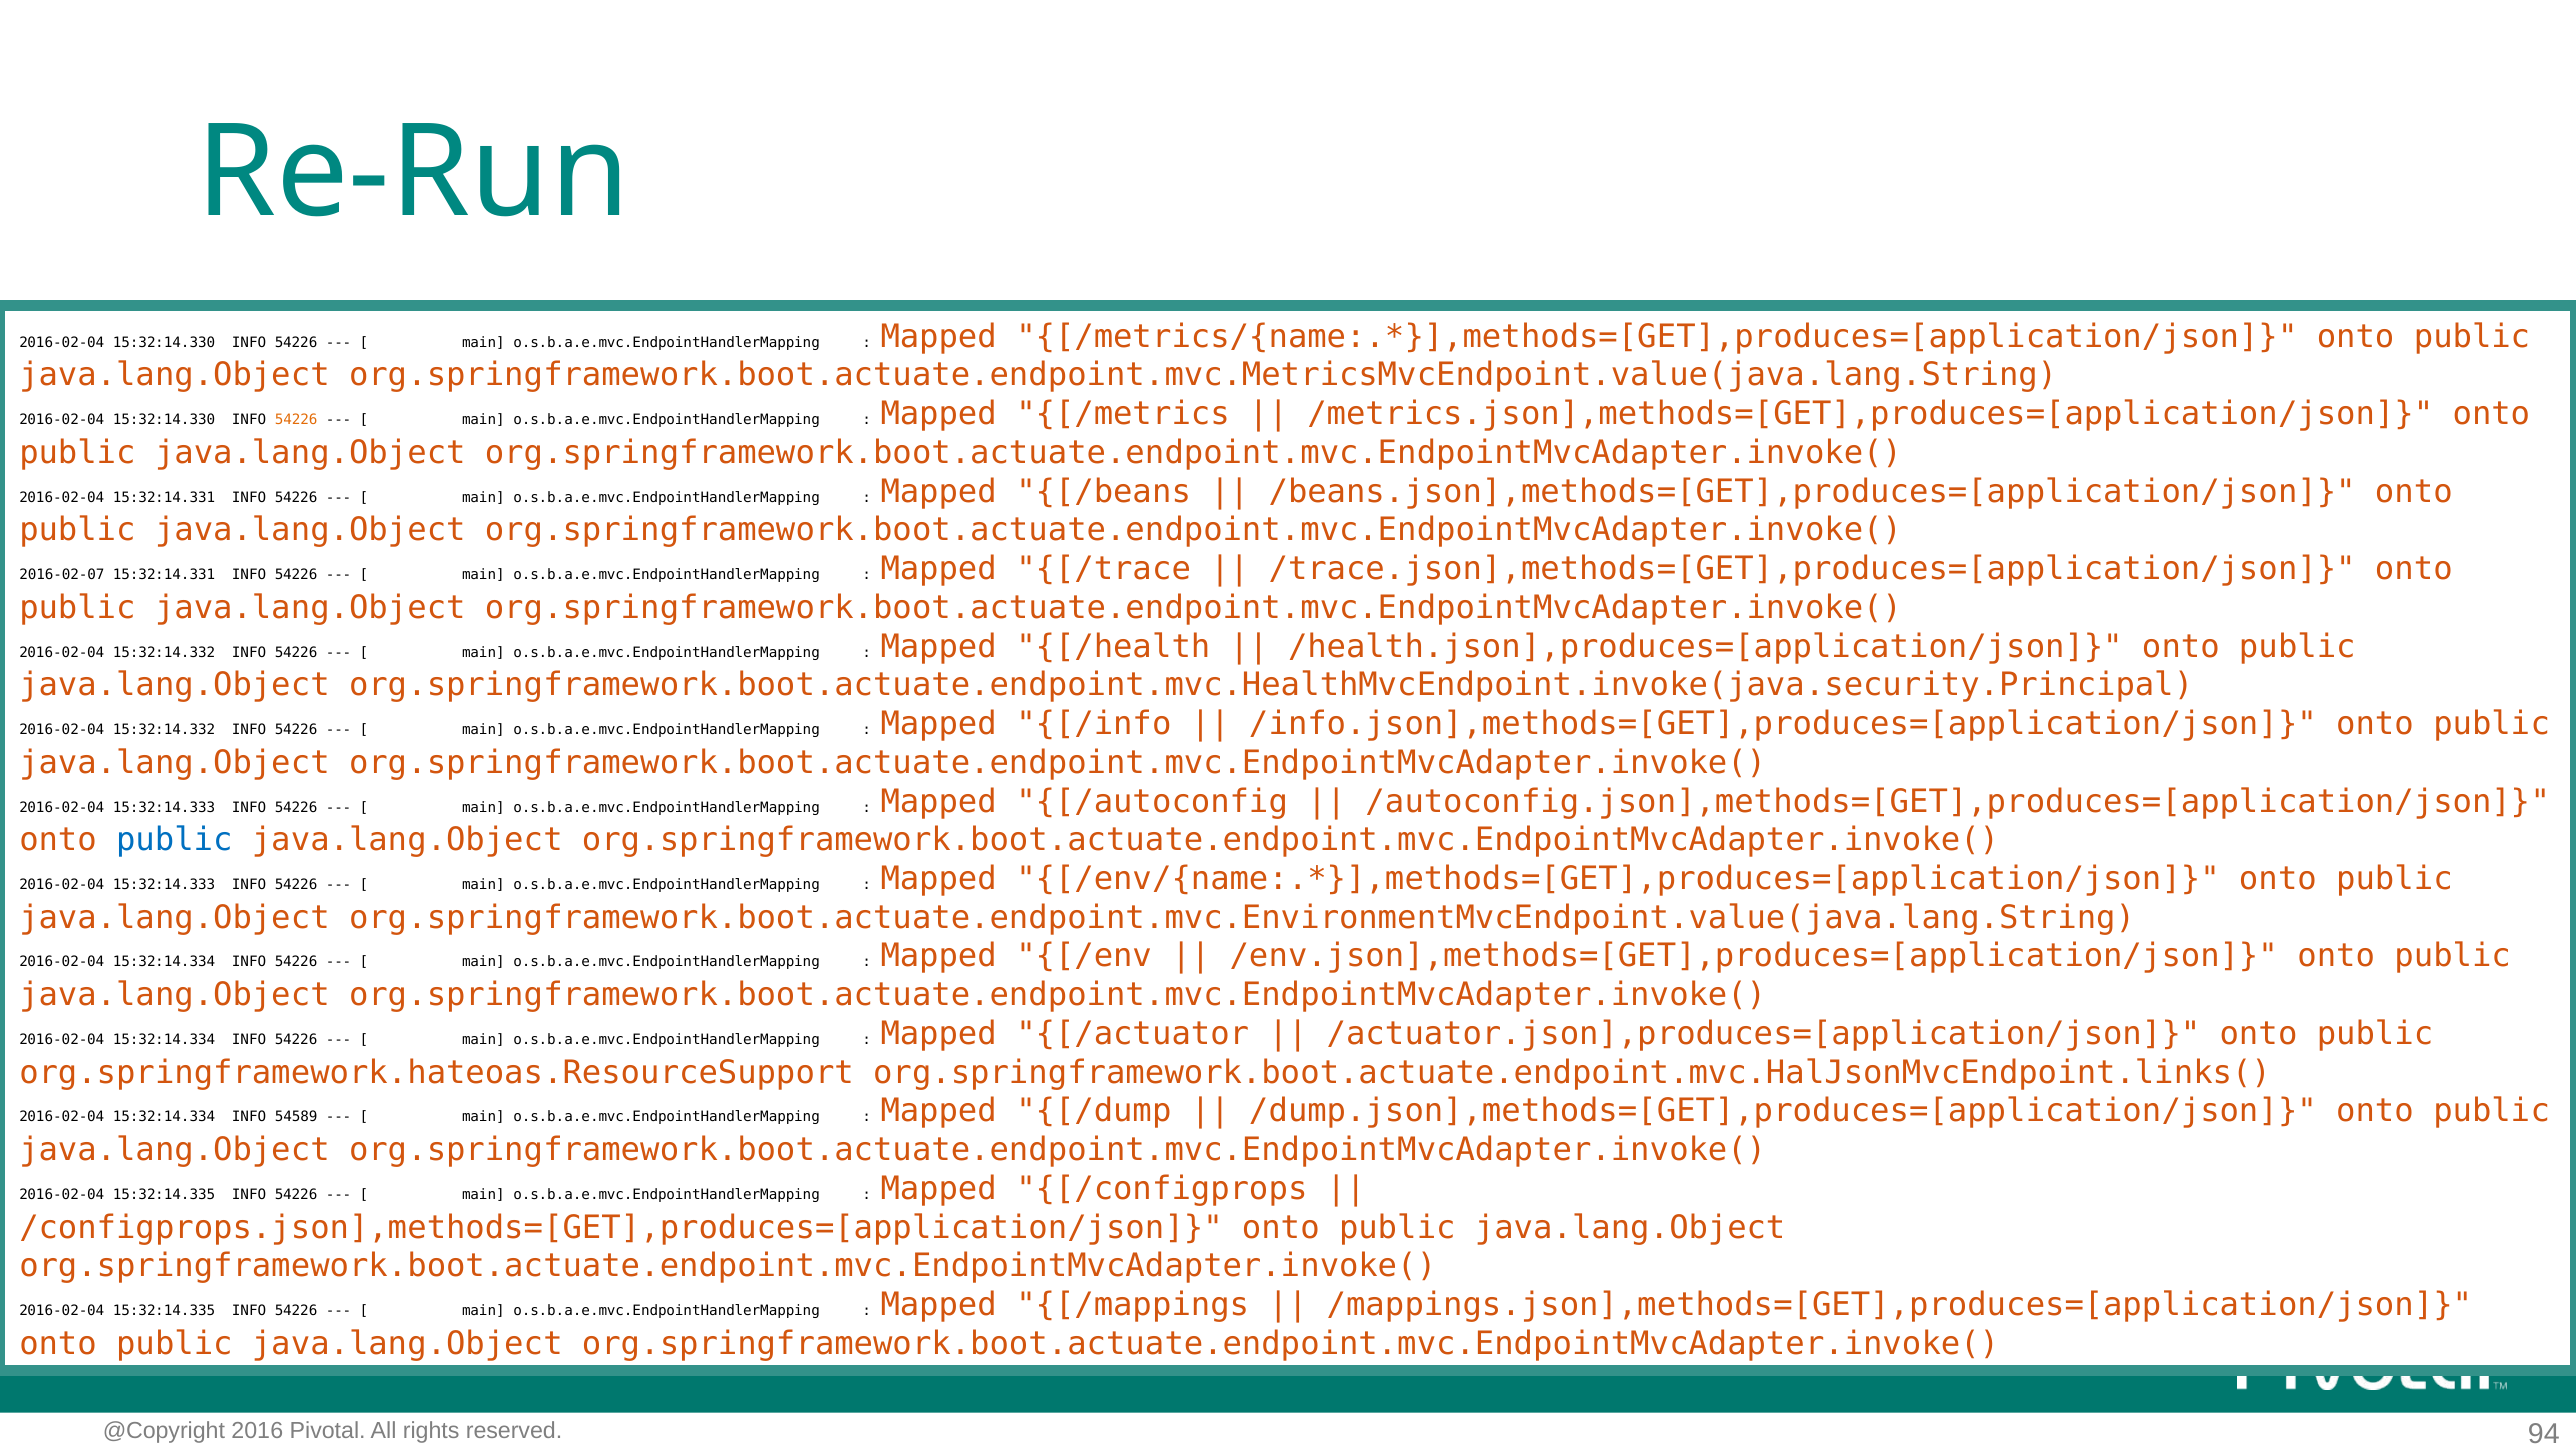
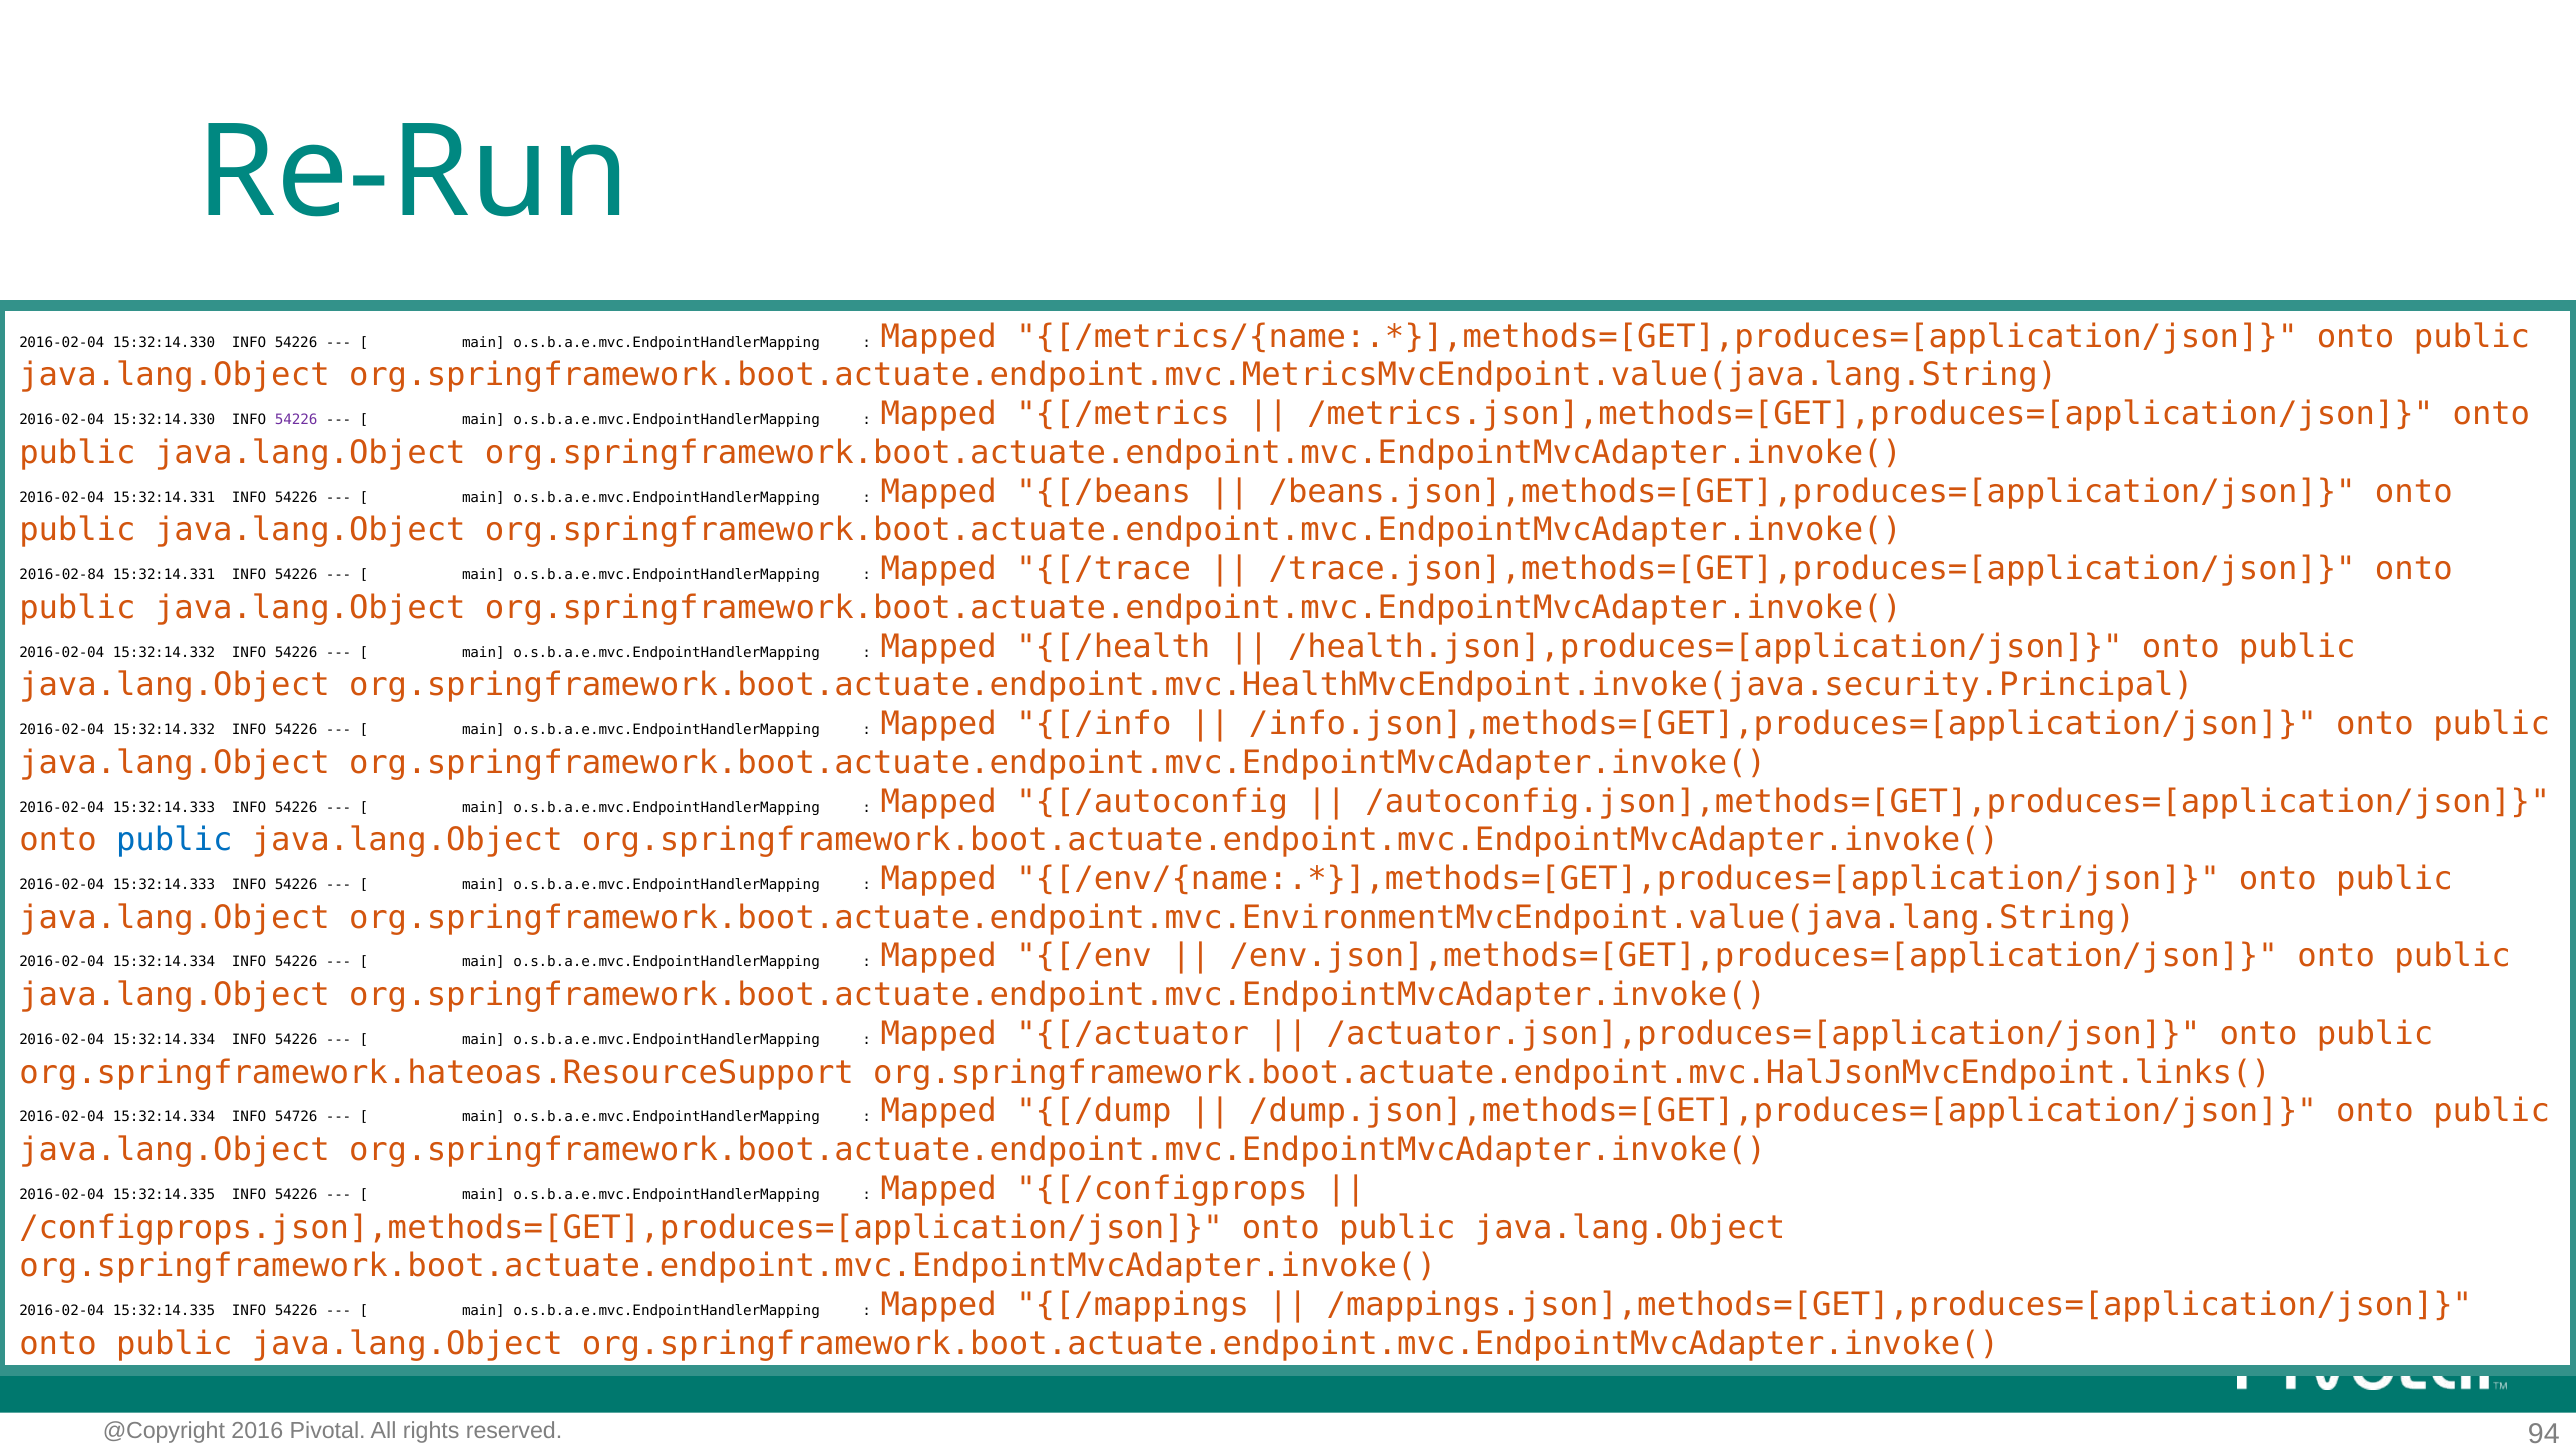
54226 colour: orange -> purple (296, 420)
2016-02-07: 2016-02-07 -> 2016-02-84 (62, 575)
54589: 54589 -> 54726 (296, 1117)
